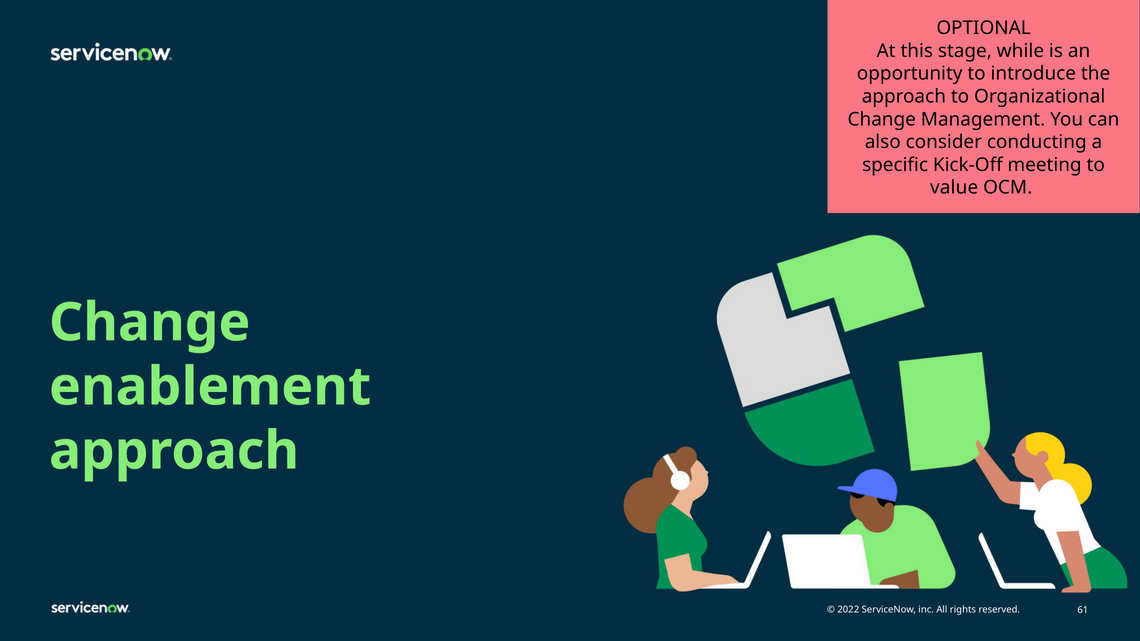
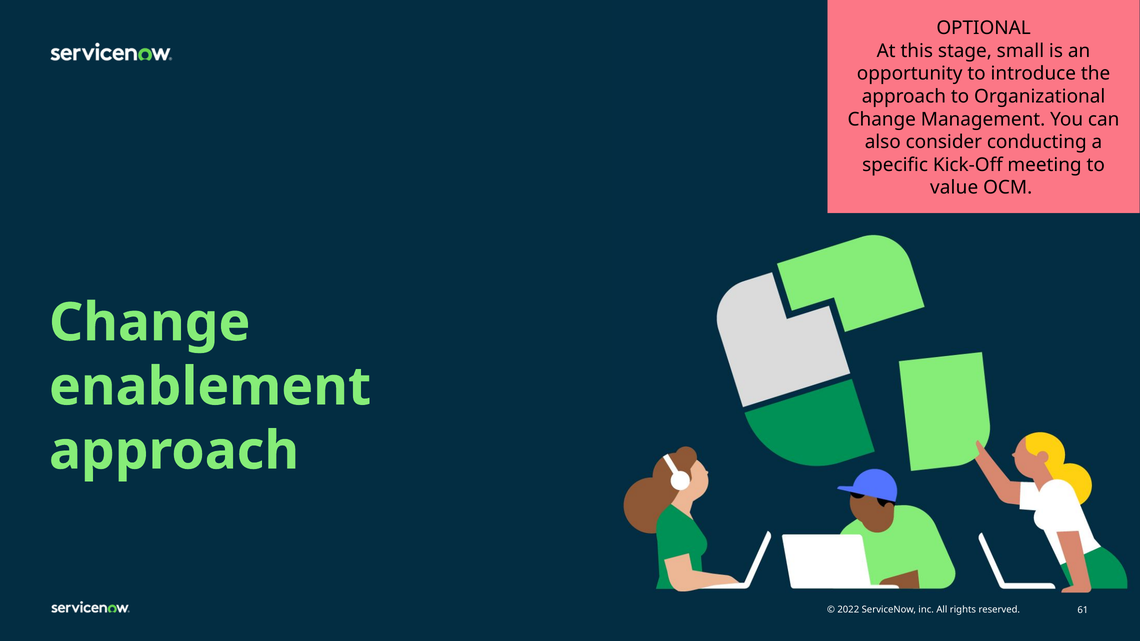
while: while -> small (1020, 51)
